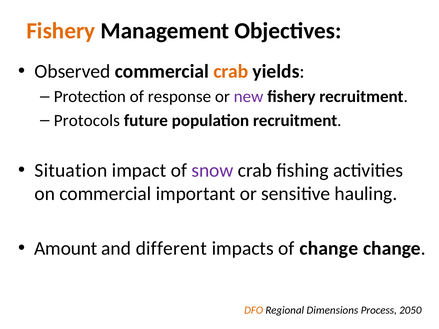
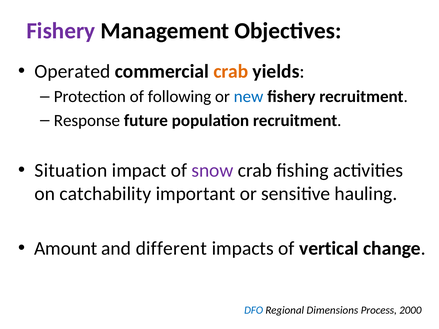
Fishery colour: orange -> purple (61, 31)
Observed: Observed -> Operated (72, 72)
response: response -> following (179, 97)
new colour: purple -> blue (249, 97)
Protocols: Protocols -> Response (87, 121)
on commercial: commercial -> catchability (105, 194)
of change: change -> vertical (329, 249)
DFO colour: orange -> blue (254, 311)
2050: 2050 -> 2000 (410, 311)
